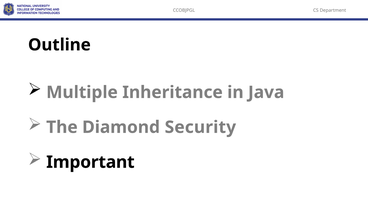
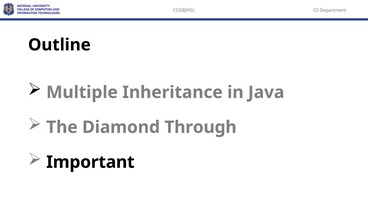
Security: Security -> Through (201, 127)
